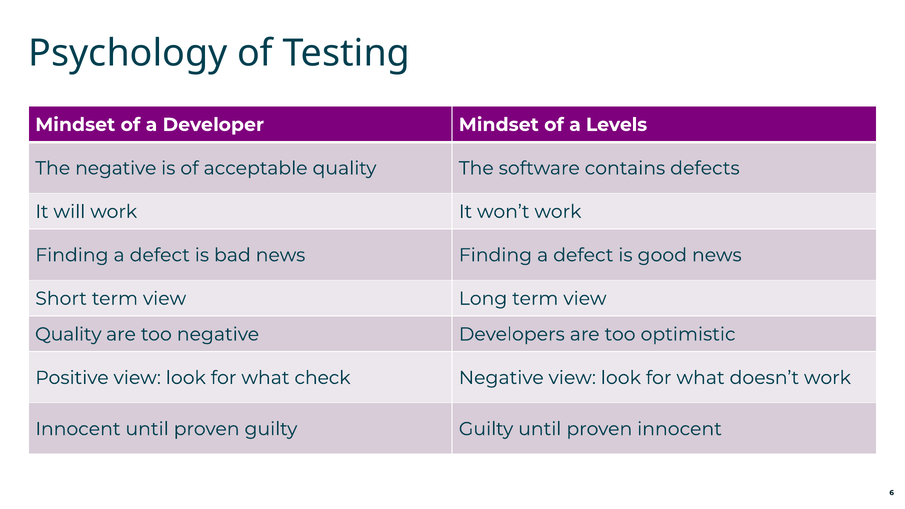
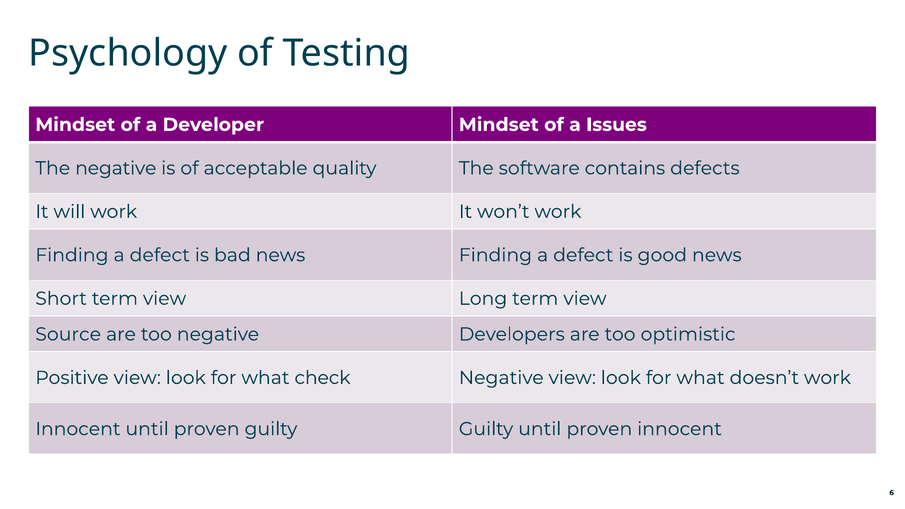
Levels: Levels -> Issues (616, 125)
Quality: Quality -> Source (68, 334)
